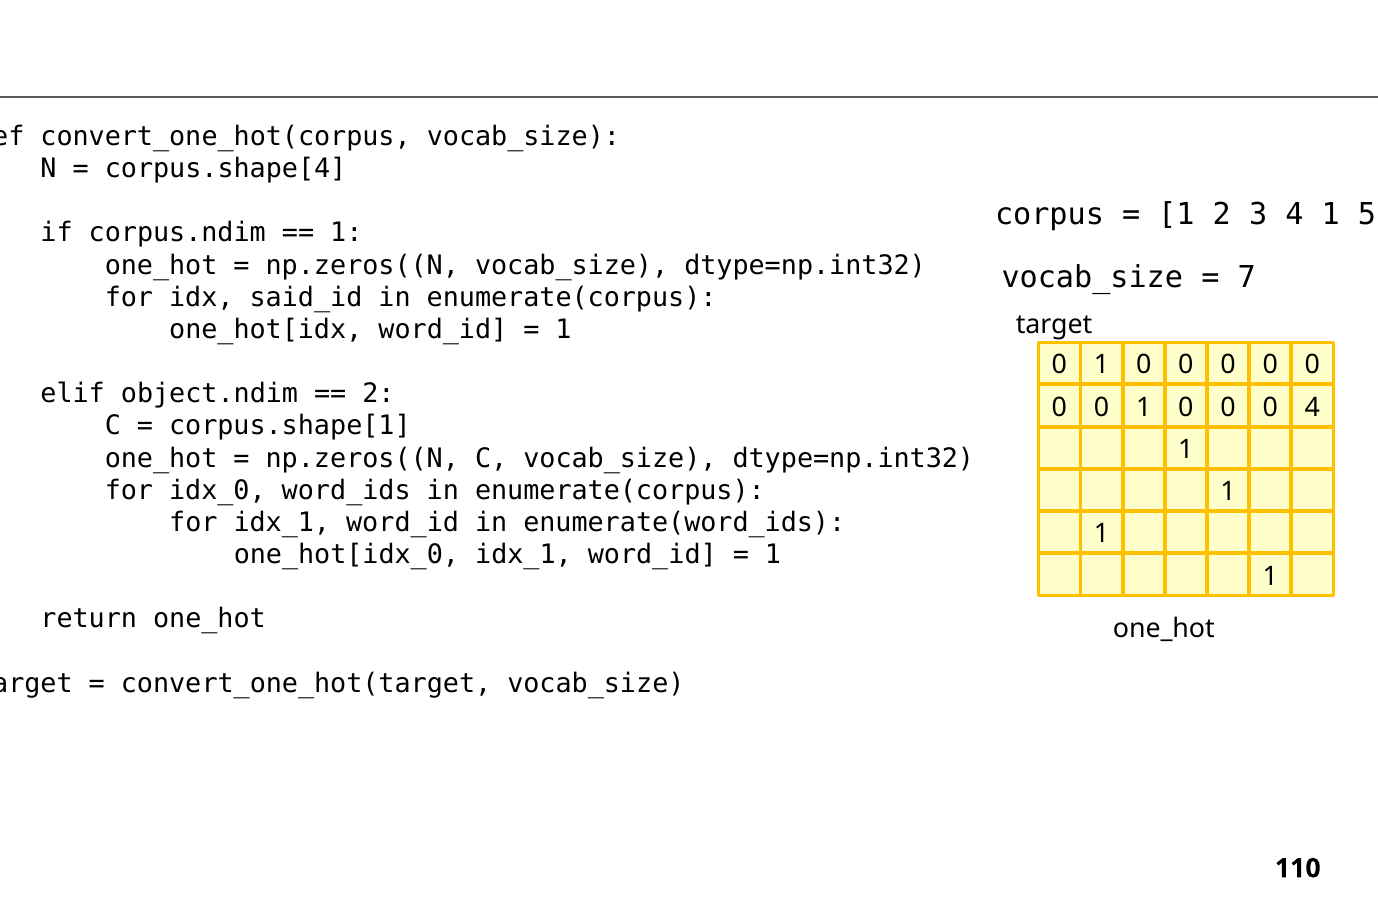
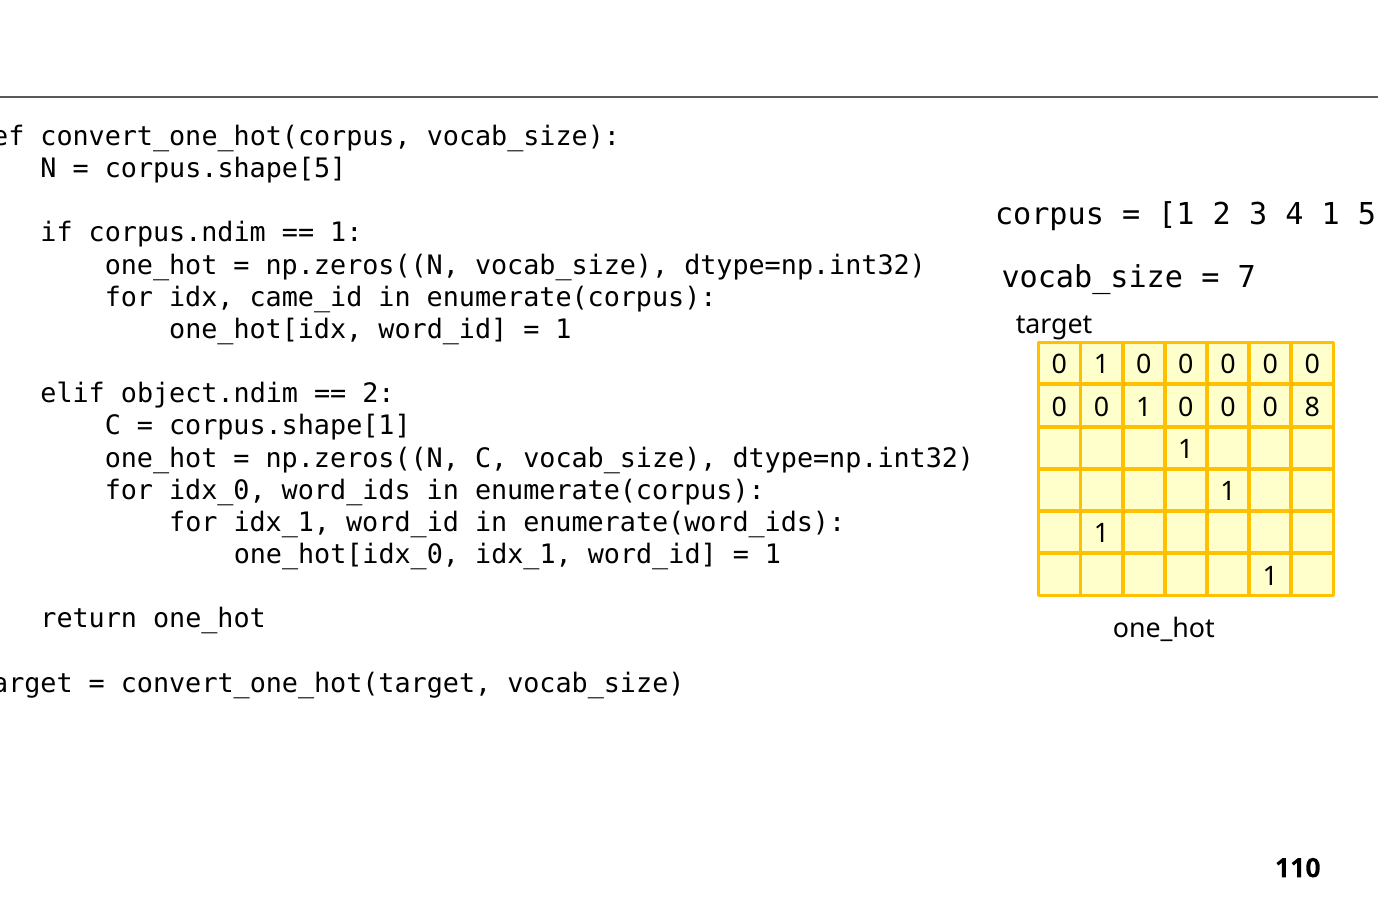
corpus.shape[4: corpus.shape[4 -> corpus.shape[5 (226, 169)
said_id: said_id -> came_id (306, 297)
0 4: 4 -> 8 (1312, 407)
